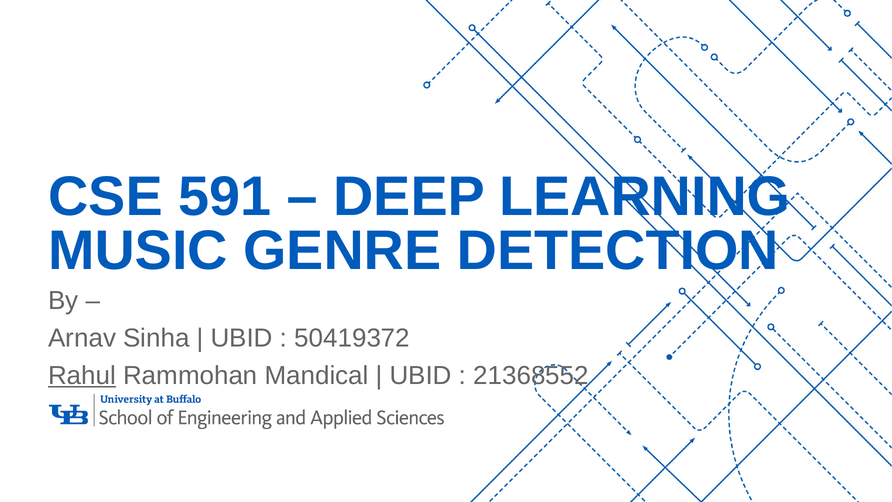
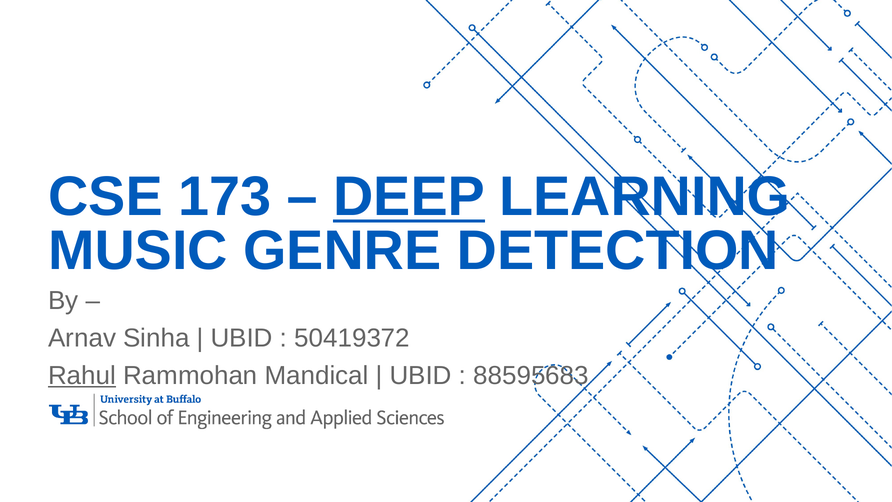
591: 591 -> 173 (225, 197)
DEEP underline: none -> present (409, 197)
21368552: 21368552 -> 88595683 (531, 375)
